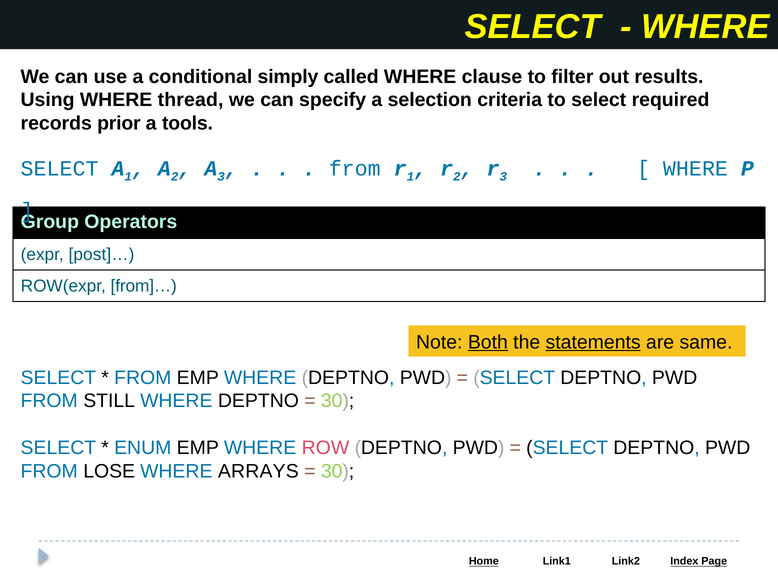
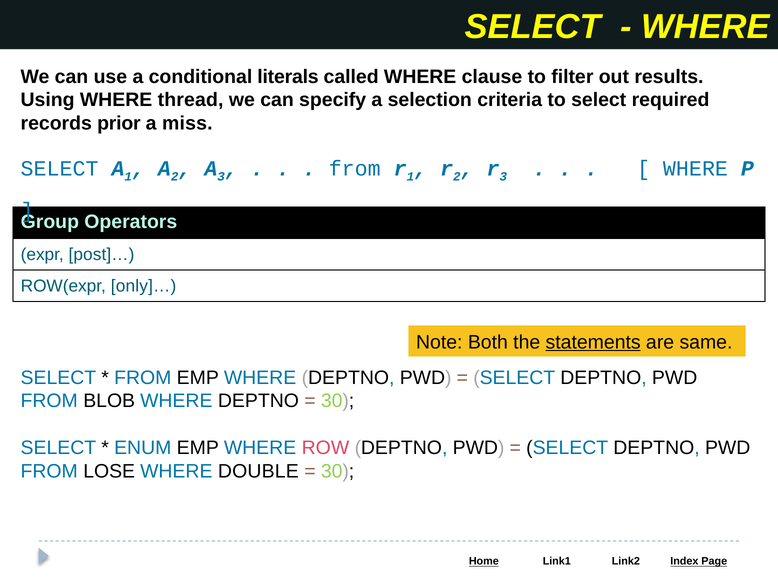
simply: simply -> literals (288, 77)
tools: tools -> miss (187, 123)
from]…: from]… -> only]… (144, 286)
Both underline: present -> none (488, 342)
STILL: STILL -> BLOB (109, 401)
ARRAYS: ARRAYS -> DOUBLE (258, 471)
